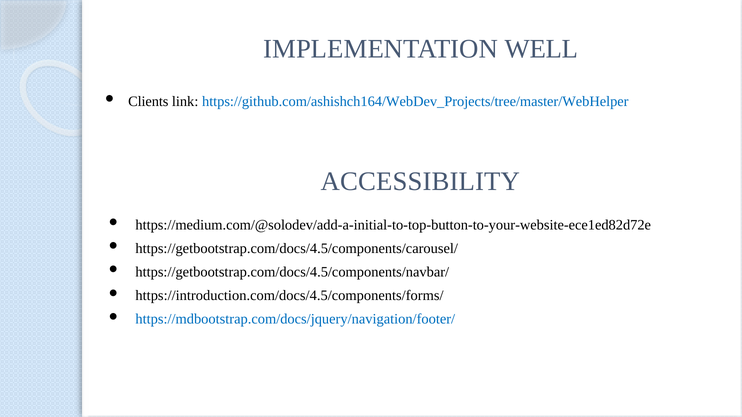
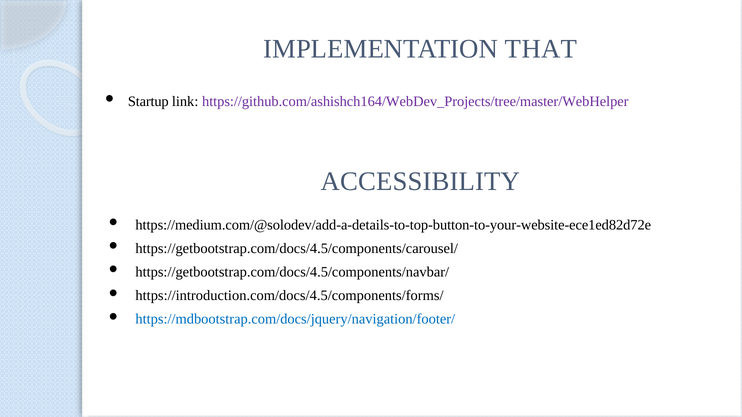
WELL: WELL -> THAT (541, 49)
Clients: Clients -> Startup (148, 101)
https://github.com/ashishch164/WebDev_Projects/tree/master/WebHelper colour: blue -> purple (415, 101)
https://medium.com/@solodev/add-a-initial-to-top-button-to-your-website-ece1ed82d72e: https://medium.com/@solodev/add-a-initial-to-top-button-to-your-website-ece1ed82d72e -> https://medium.com/@solodev/add-a-details-to-top-button-to-your-website-ece1ed82d72e (393, 225)
